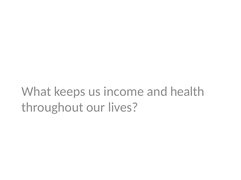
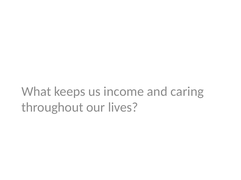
health: health -> caring (187, 92)
